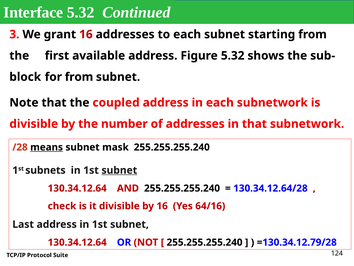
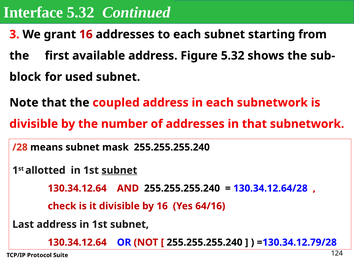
for from: from -> used (79, 77)
means underline: present -> none (47, 147)
subnets: subnets -> allotted (45, 170)
